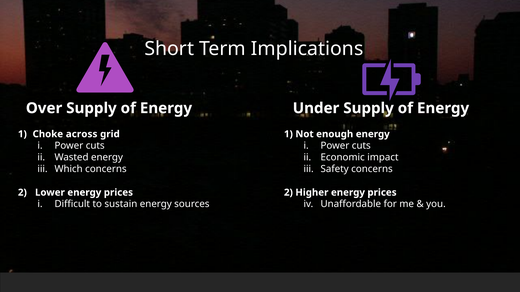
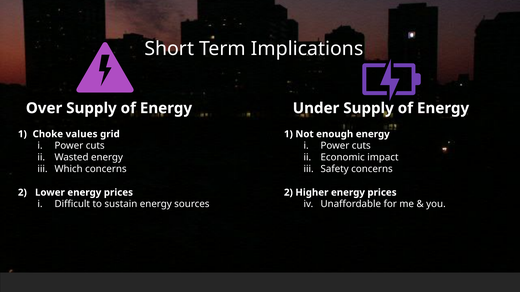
across: across -> values (82, 134)
